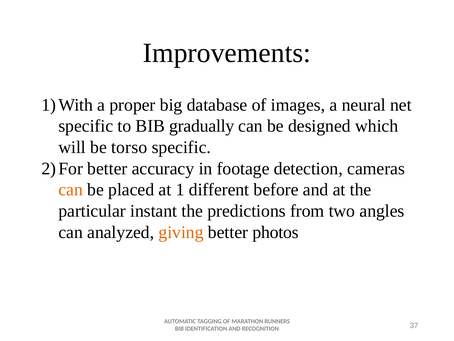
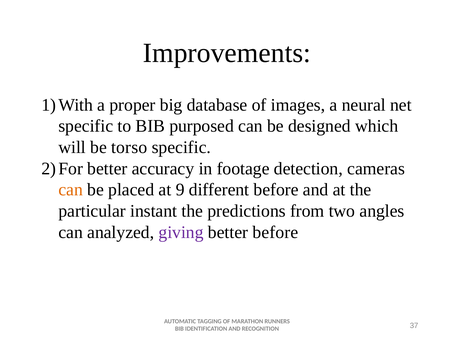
gradually: gradually -> purposed (202, 126)
1: 1 -> 9 (180, 190)
giving colour: orange -> purple (181, 232)
better photos: photos -> before (275, 232)
